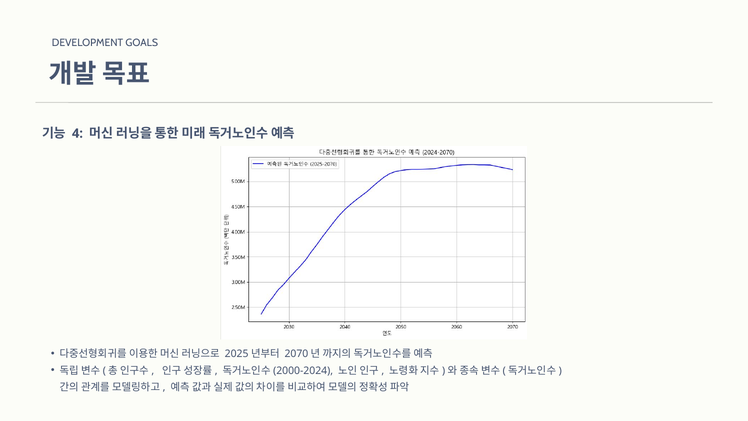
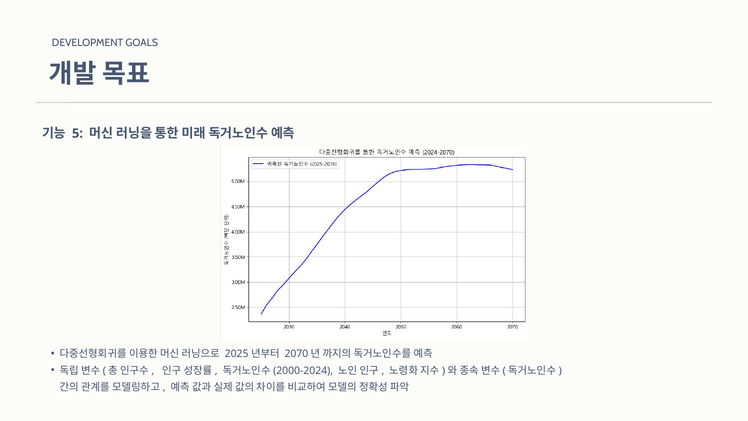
4: 4 -> 5 (77, 133)
